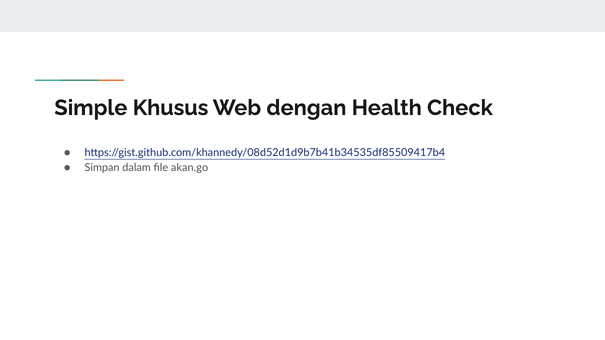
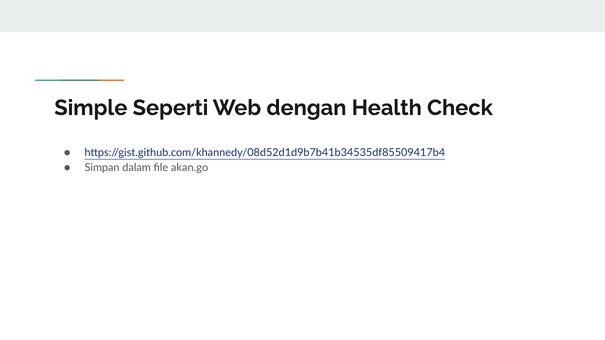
Khusus: Khusus -> Seperti (170, 108)
